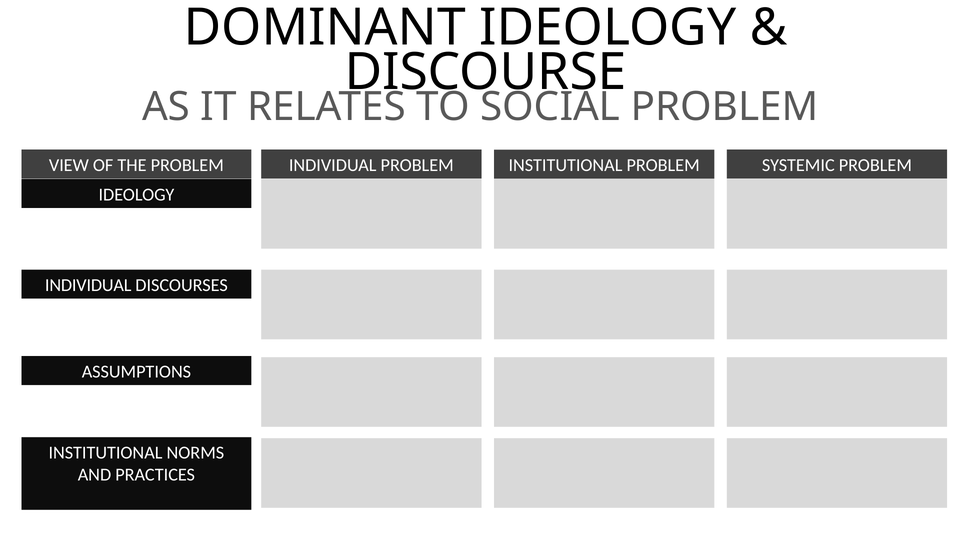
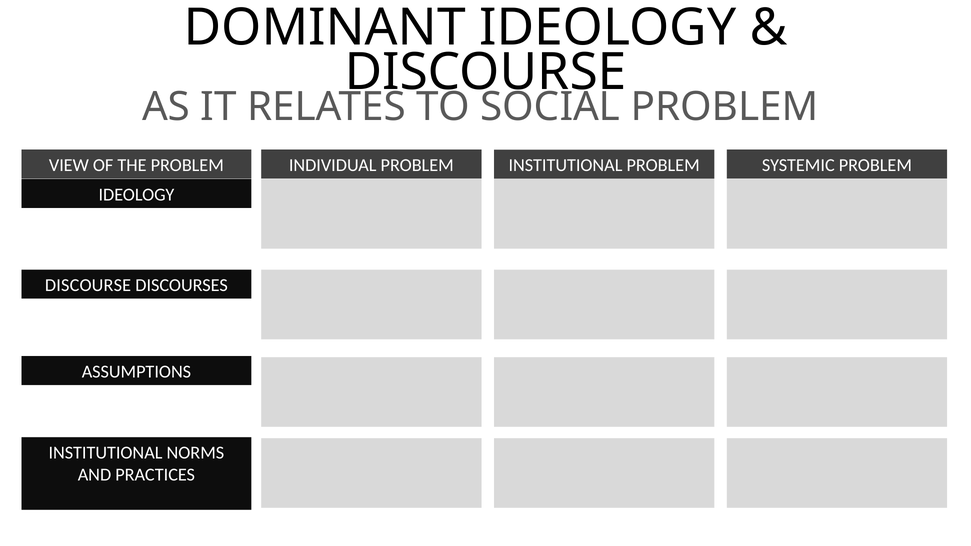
INDIVIDUAL: INDIVIDUAL -> DISCOURSE (88, 286)
